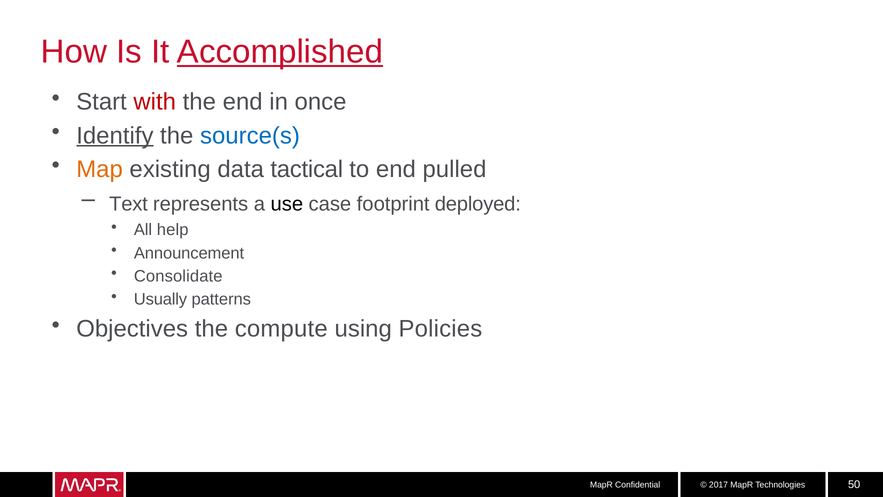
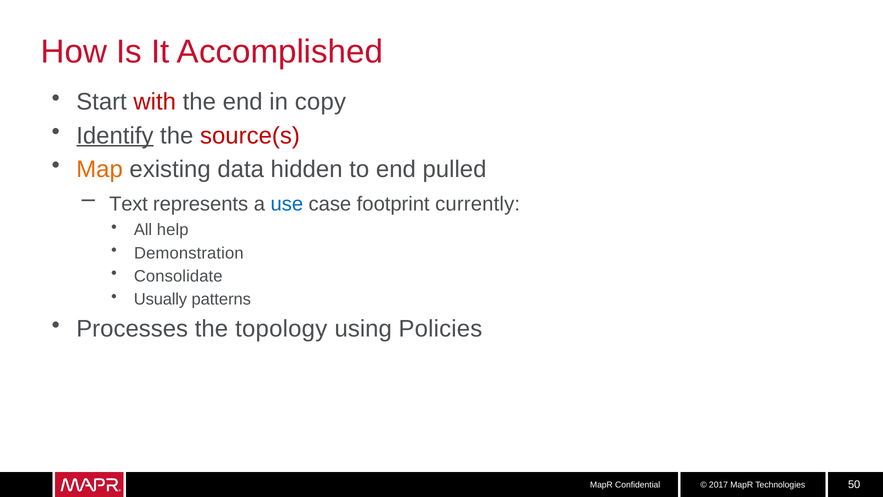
Accomplished underline: present -> none (280, 52)
once: once -> copy (320, 102)
source(s colour: blue -> red (250, 136)
tactical: tactical -> hidden (307, 169)
use colour: black -> blue (287, 204)
deployed: deployed -> currently (478, 204)
Announcement: Announcement -> Demonstration (189, 253)
Objectives: Objectives -> Processes (132, 329)
compute: compute -> topology (281, 329)
